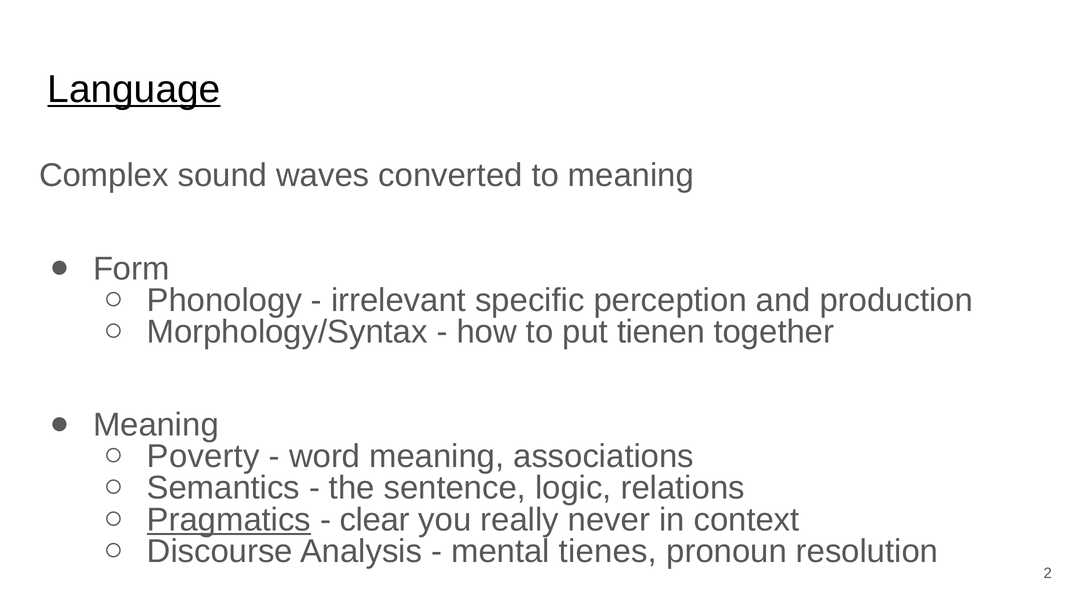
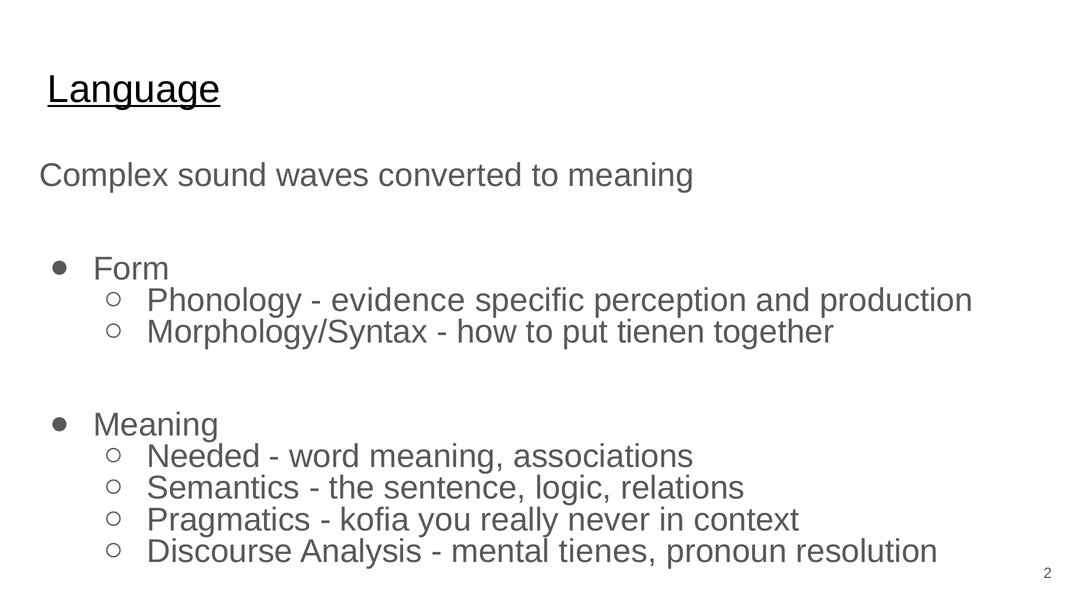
irrelevant: irrelevant -> evidence (398, 300)
Poverty: Poverty -> Needed (204, 456)
Pragmatics underline: present -> none (229, 520)
clear: clear -> kofia (375, 520)
